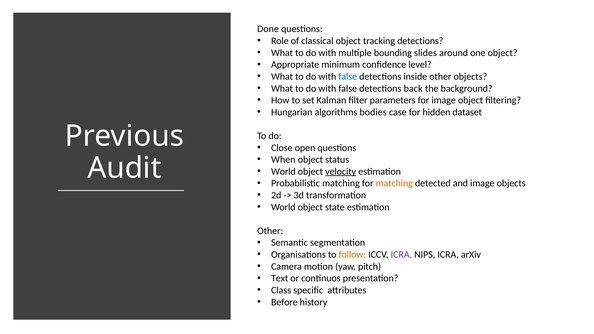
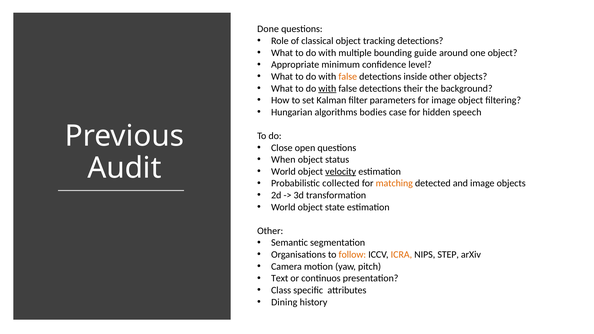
slides: slides -> guide (425, 53)
false colour: blue -> orange (348, 77)
with underline: none -> present (327, 88)
back: back -> their (413, 88)
dataset: dataset -> speech (467, 112)
Probabilistic matching: matching -> collected (341, 183)
ICRA colour: purple -> orange (401, 255)
NIPS ICRA: ICRA -> STEP (448, 255)
Before: Before -> Dining (284, 302)
